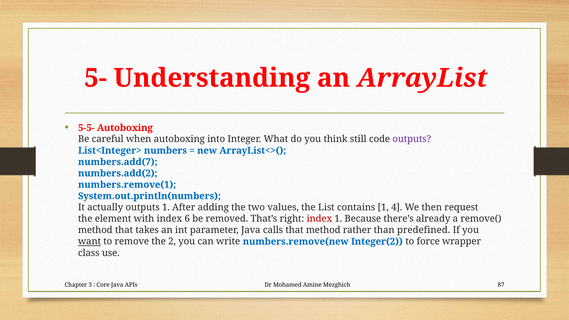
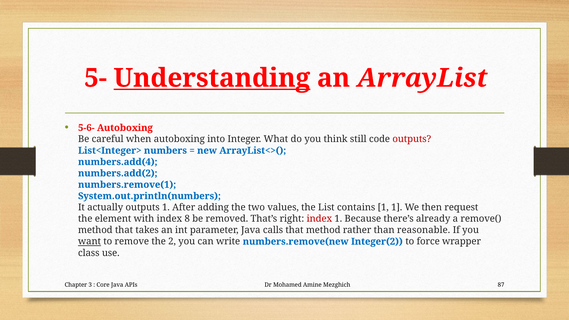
Understanding underline: none -> present (212, 78)
5-5-: 5-5- -> 5-6- (86, 128)
outputs colour: purple -> red (412, 139)
numbers.add(7: numbers.add(7 -> numbers.add(4 (118, 162)
1 4: 4 -> 1 (397, 207)
6: 6 -> 8 (187, 219)
predefined: predefined -> reasonable (424, 230)
